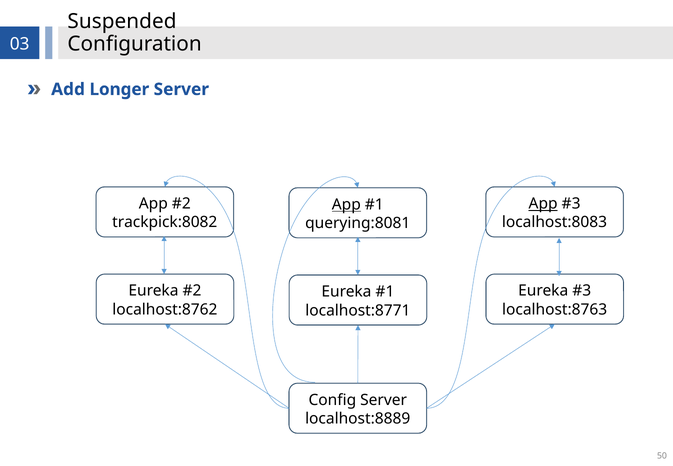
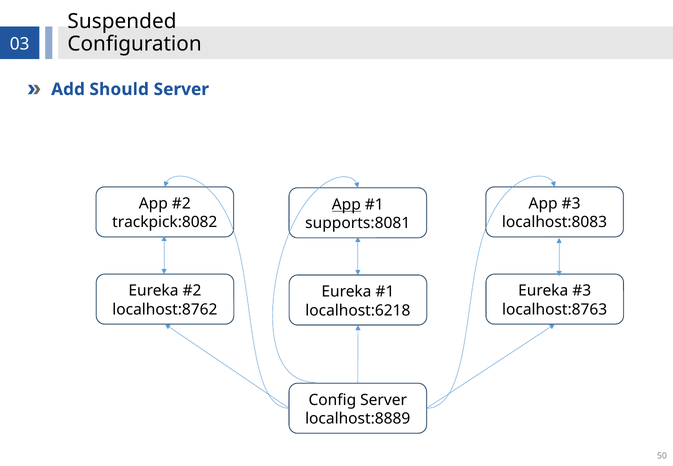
Longer: Longer -> Should (119, 89)
App underline: present -> none (543, 204)
querying:8081: querying:8081 -> supports:8081 (358, 223)
localhost:8771: localhost:8771 -> localhost:6218 (358, 310)
